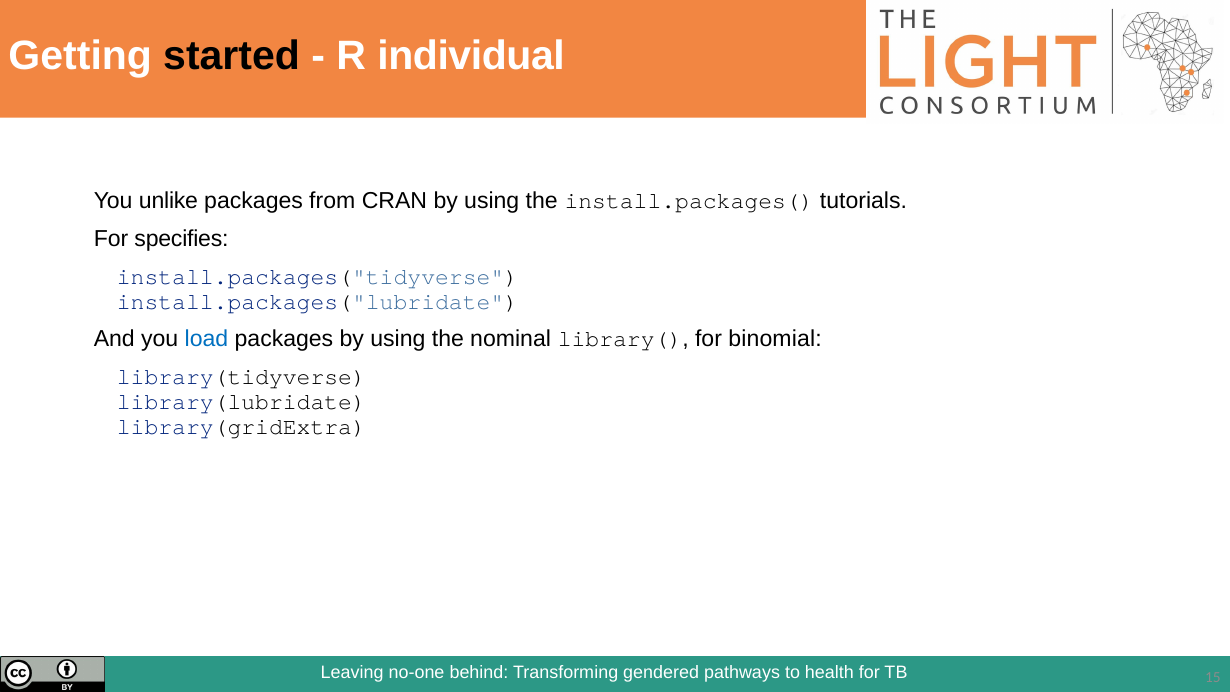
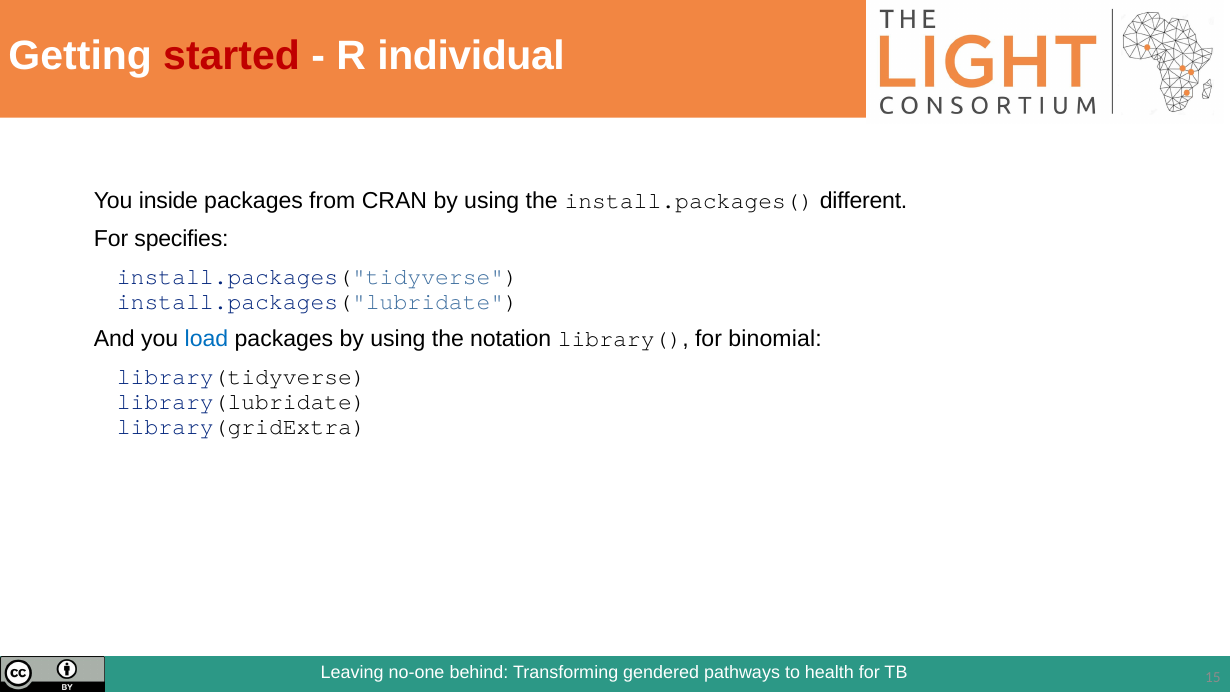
started colour: black -> red (232, 56)
unlike: unlike -> inside (169, 201)
tutorials: tutorials -> different (864, 201)
nominal: nominal -> notation (511, 339)
